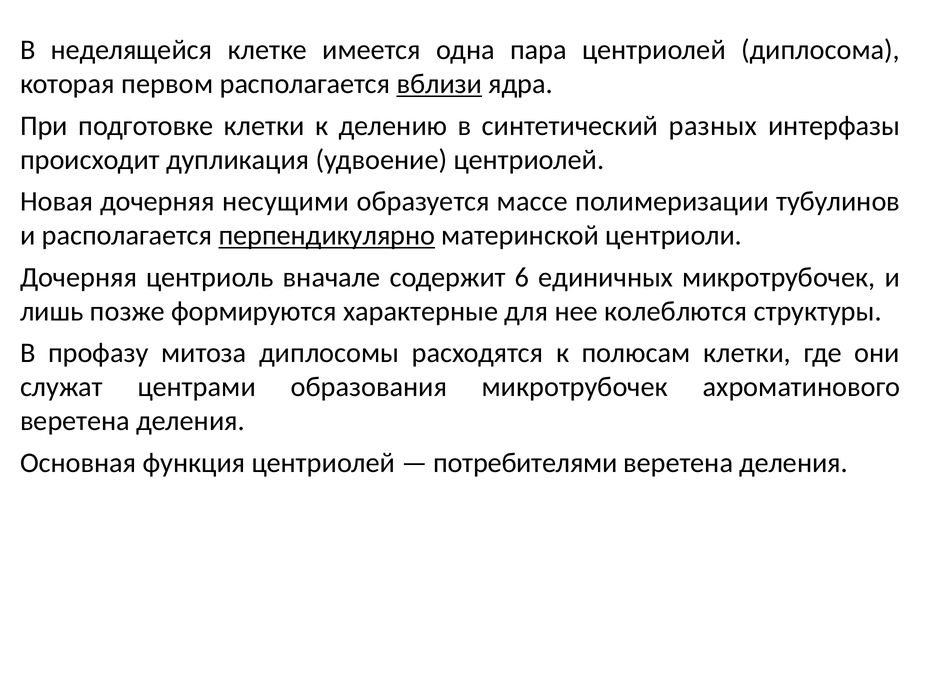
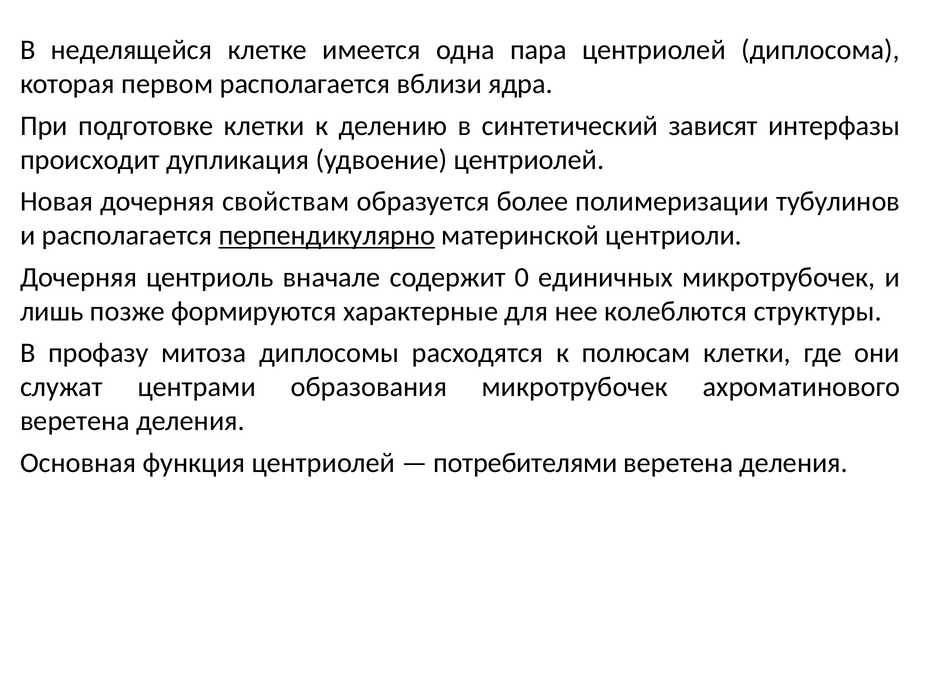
вблизи underline: present -> none (439, 84)
разных: разных -> зависят (713, 126)
несущими: несущими -> свойствам (286, 202)
массе: массе -> более (533, 202)
6: 6 -> 0 (522, 277)
